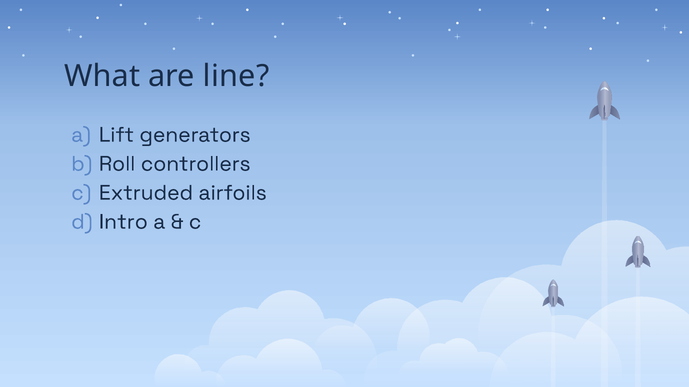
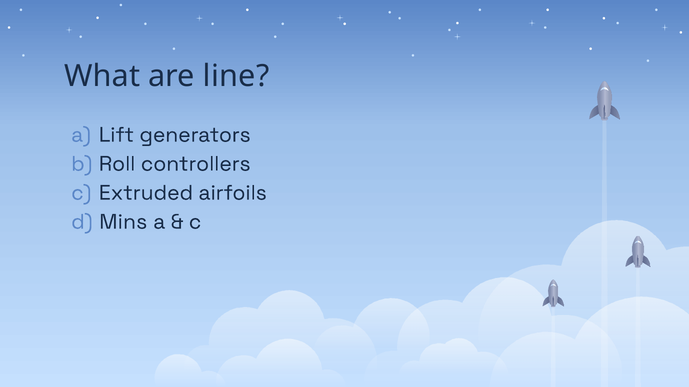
Intro: Intro -> Mins (123, 222)
